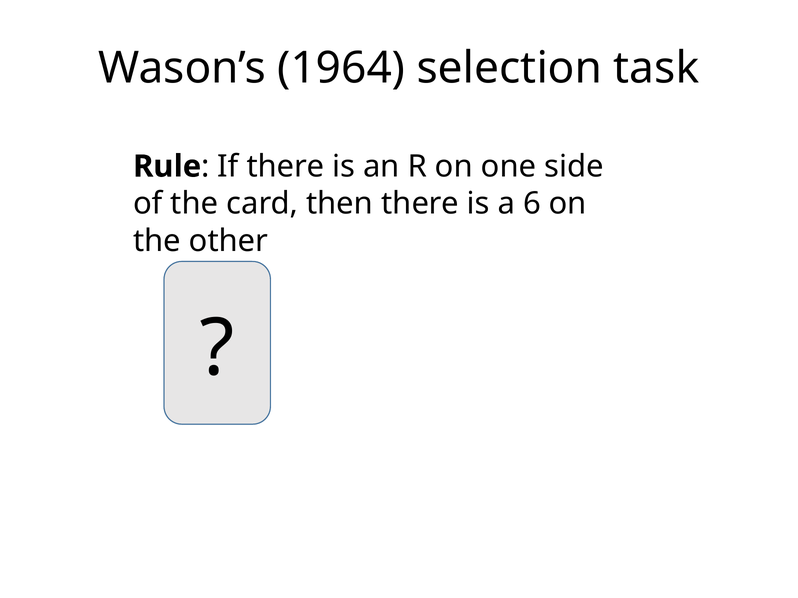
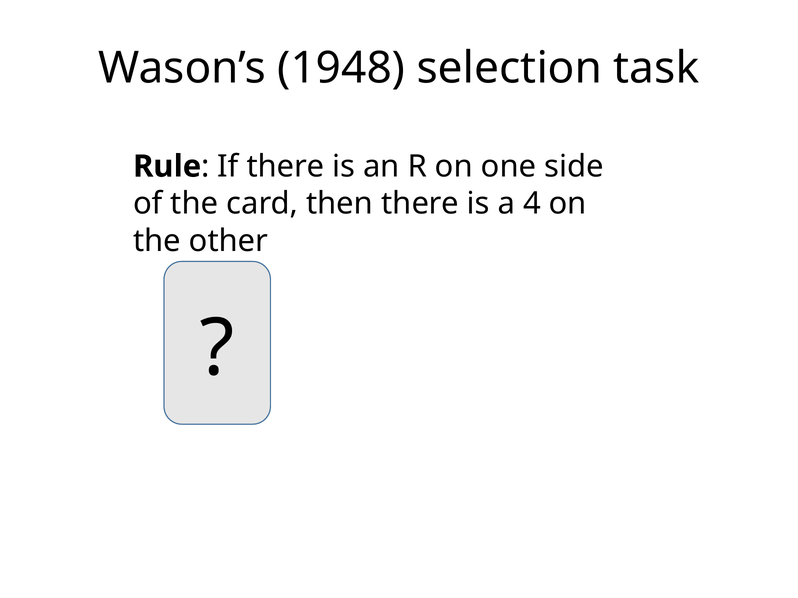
1964: 1964 -> 1948 (341, 68)
6: 6 -> 4 (532, 204)
